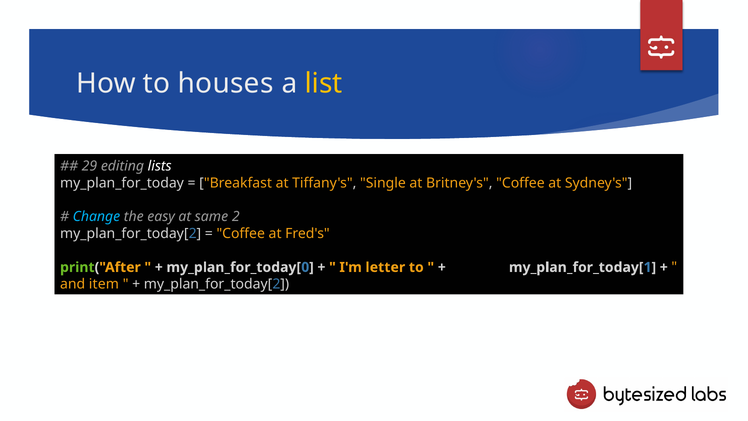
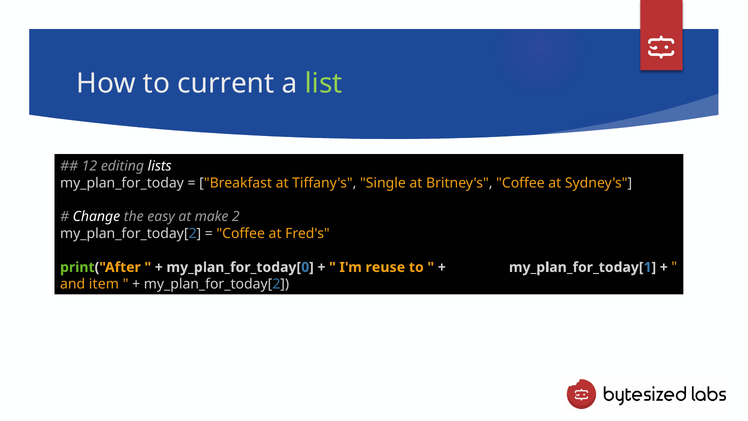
houses: houses -> current (226, 83)
list colour: yellow -> light green (324, 83)
29: 29 -> 12 (89, 166)
Change colour: light blue -> white (96, 217)
same: same -> make (212, 217)
letter: letter -> reuse (385, 267)
